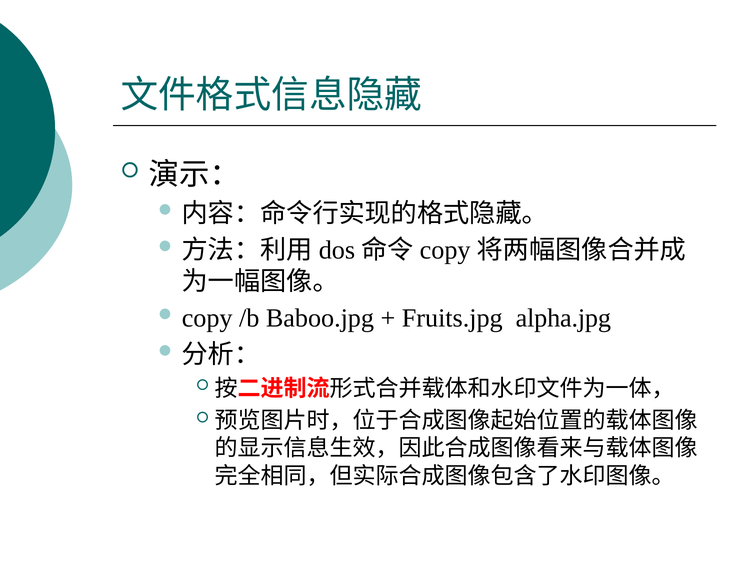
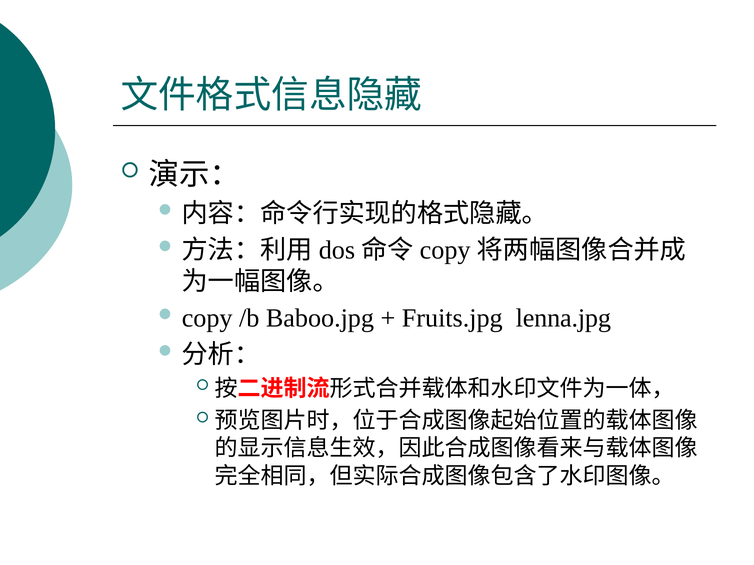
alpha.jpg: alpha.jpg -> lenna.jpg (563, 318)
